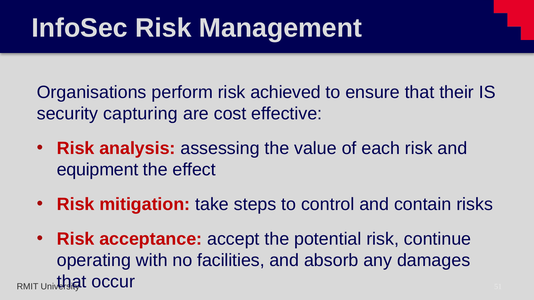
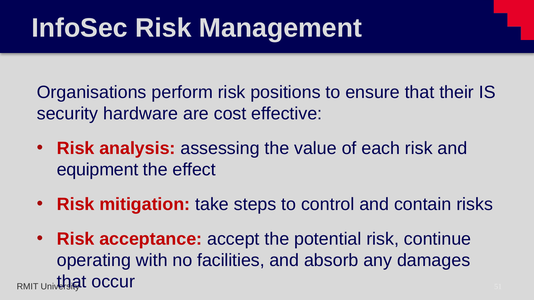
achieved: achieved -> positions (286, 93)
capturing: capturing -> hardware (141, 114)
